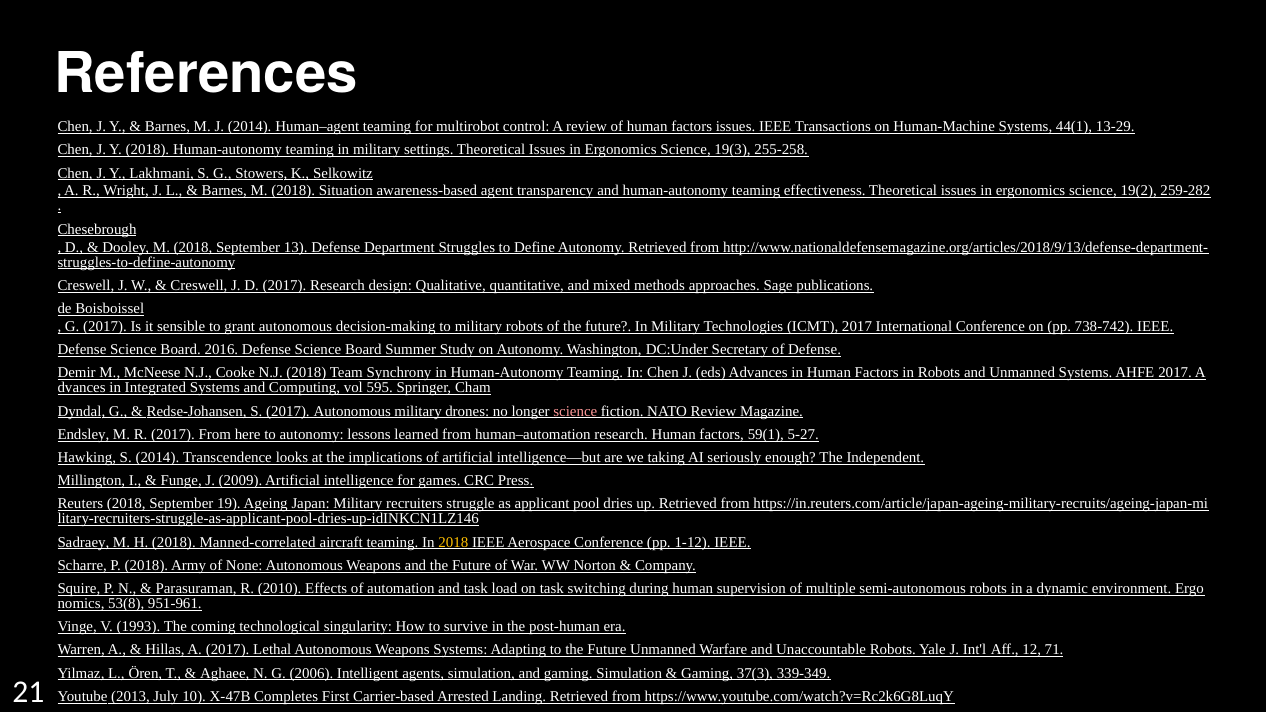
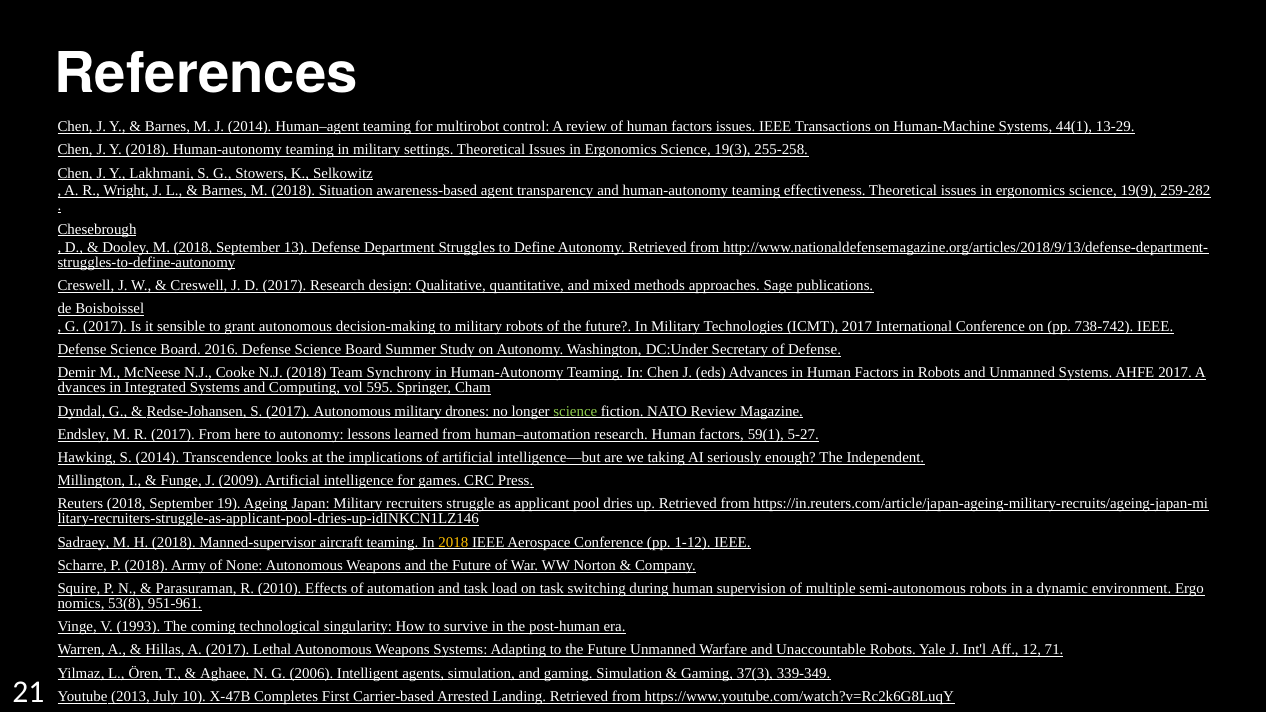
19(2: 19(2 -> 19(9 (1139, 191)
science colour: pink -> light green (575, 411)
Manned-correlated: Manned-correlated -> Manned-supervisor (258, 542)
